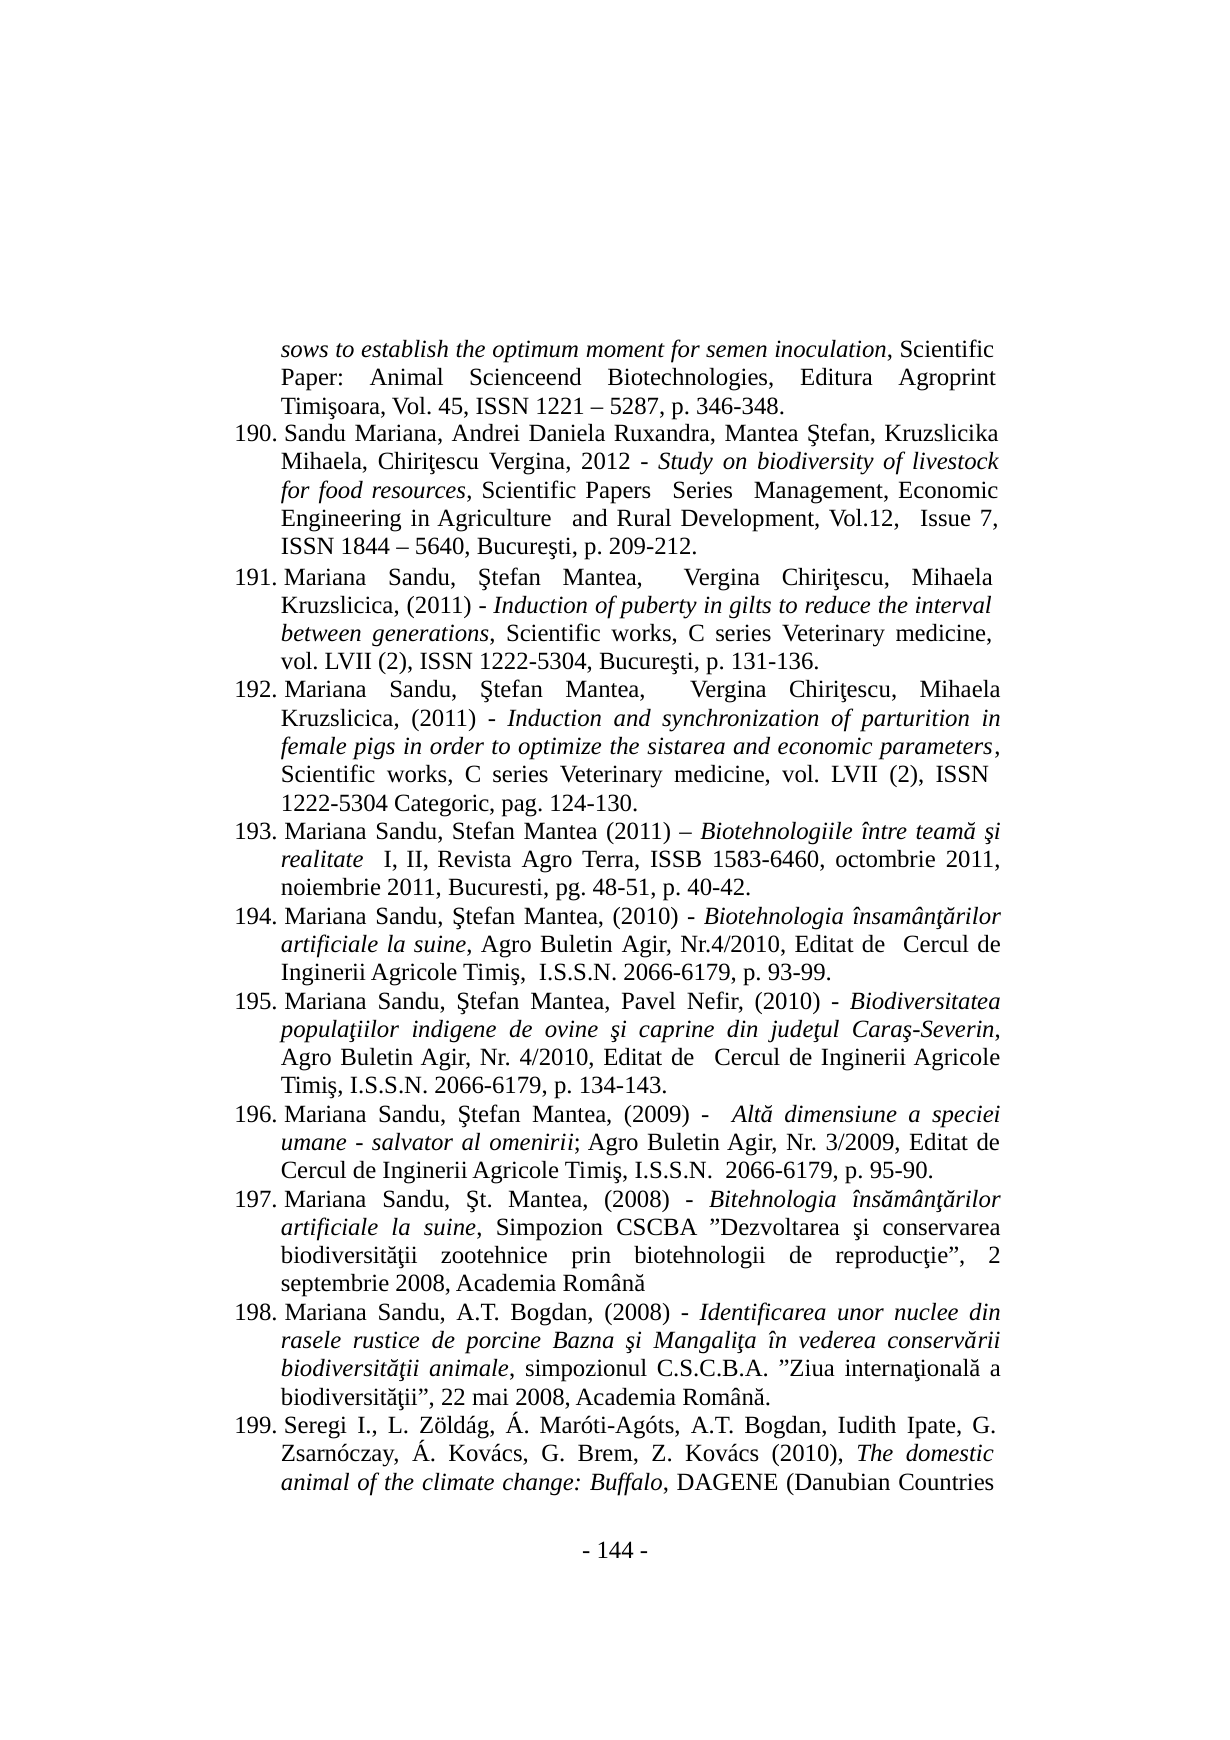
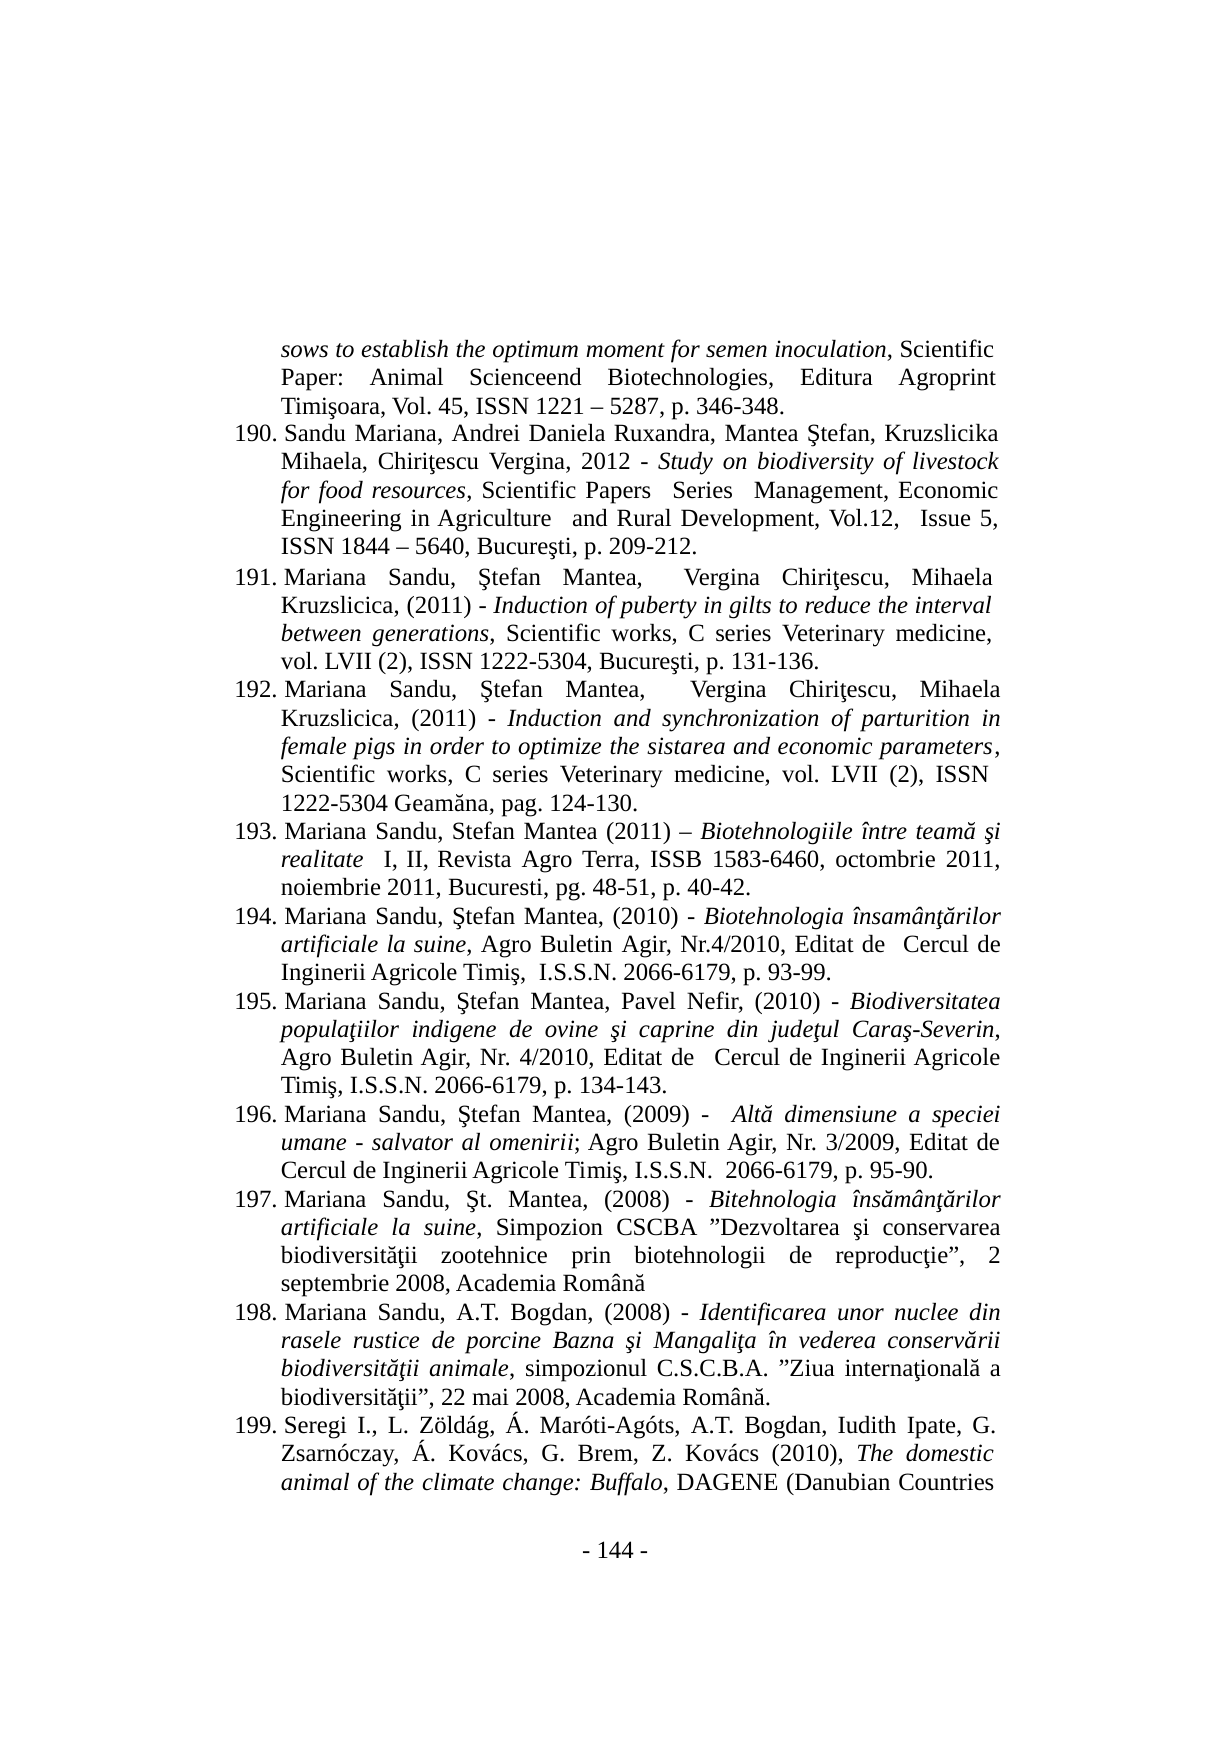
7: 7 -> 5 (989, 519)
Categoric: Categoric -> Geamăna (445, 803)
